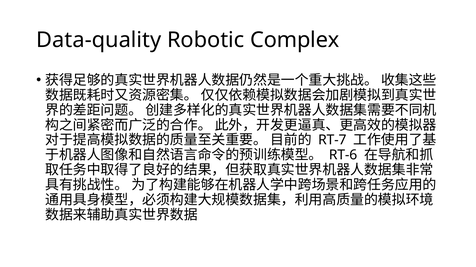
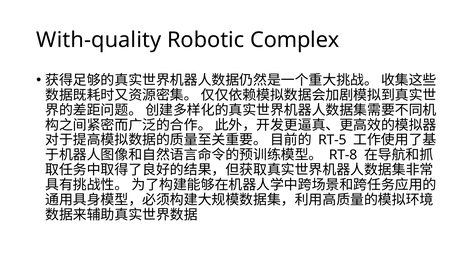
Data-quality: Data-quality -> With-quality (99, 40)
RT-7: RT-7 -> RT-5 (332, 140)
RT-6: RT-6 -> RT-8 (343, 155)
